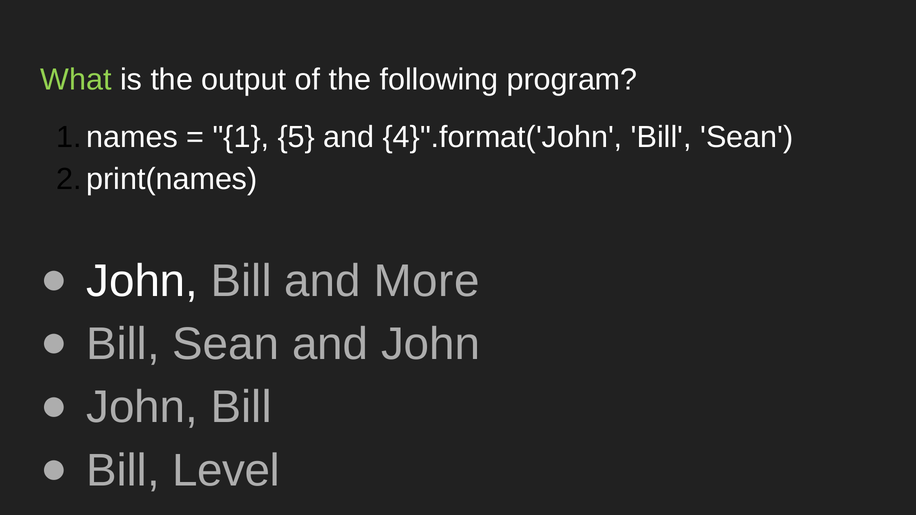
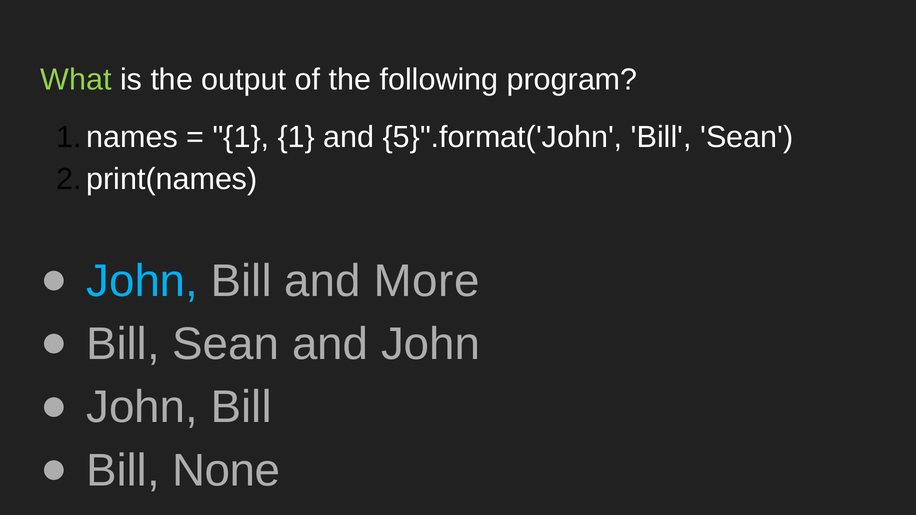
1 5: 5 -> 1 (296, 137)
4}".format('John: 4}".format('John -> 5}".format('John (503, 137)
John colour: white -> light blue (142, 281)
Level: Level -> None (226, 471)
